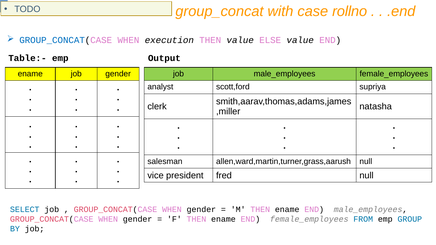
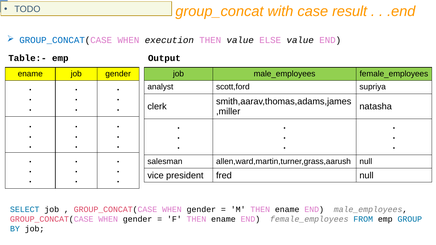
rollno: rollno -> result (350, 11)
